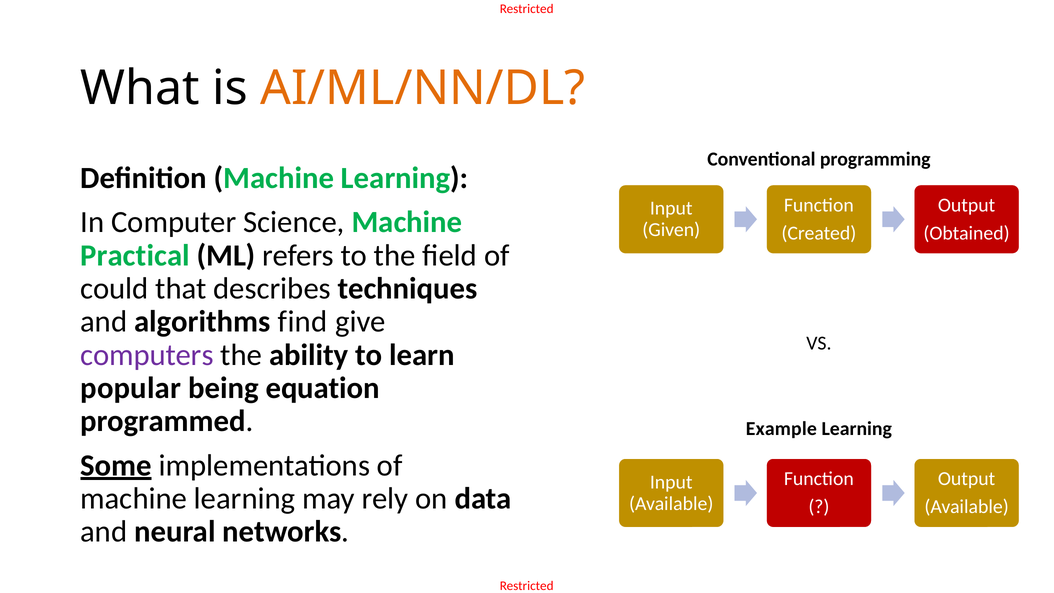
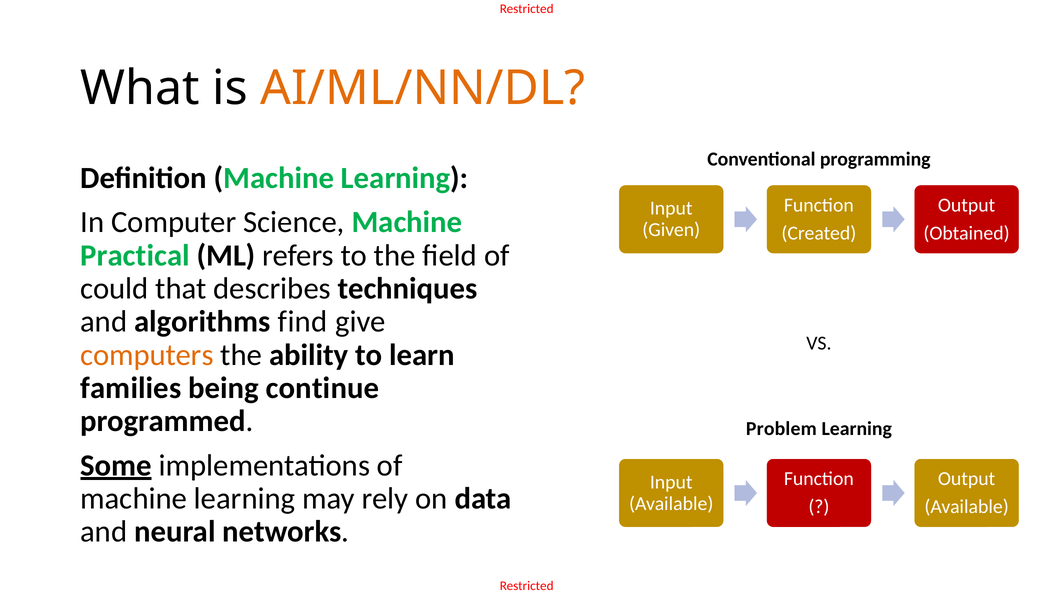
computers colour: purple -> orange (147, 355)
popular: popular -> families (131, 388)
equation: equation -> continue (323, 388)
Example: Example -> Problem (781, 429)
